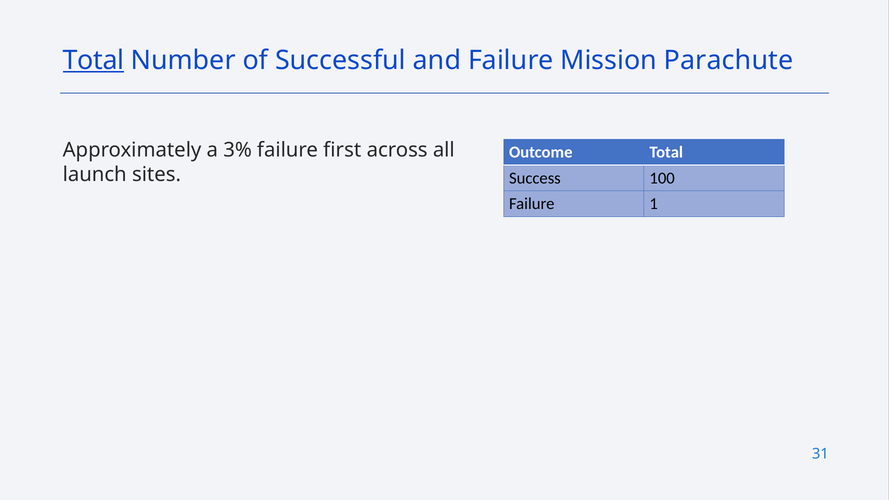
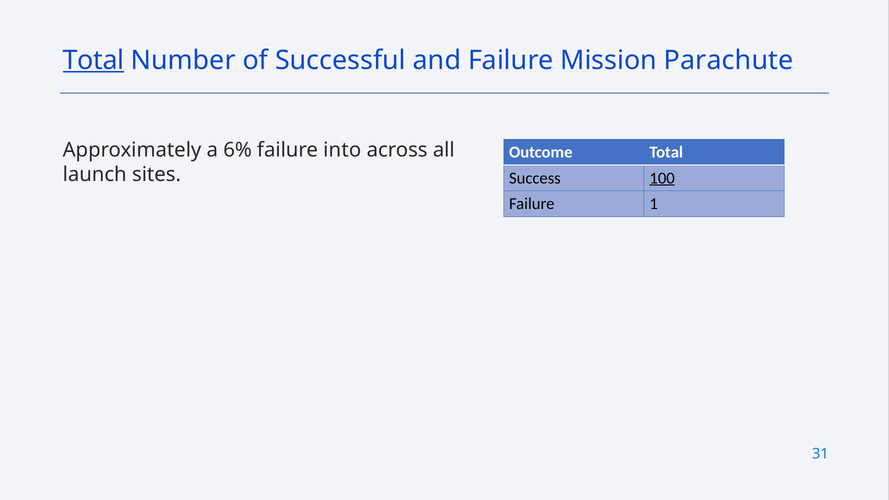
3%: 3% -> 6% (238, 150)
first: first -> into (342, 150)
100 underline: none -> present (662, 178)
